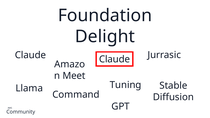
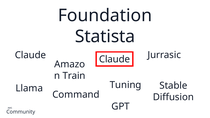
Delight: Delight -> Statista (105, 37)
Meet: Meet -> Train (74, 76)
